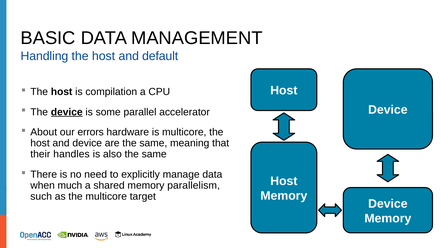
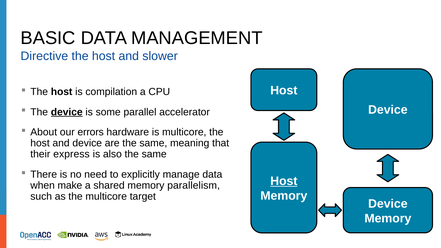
Handling: Handling -> Directive (44, 56)
default: default -> slower (160, 56)
handles: handles -> express (71, 154)
Host underline: none -> present (284, 181)
much: much -> make (70, 186)
